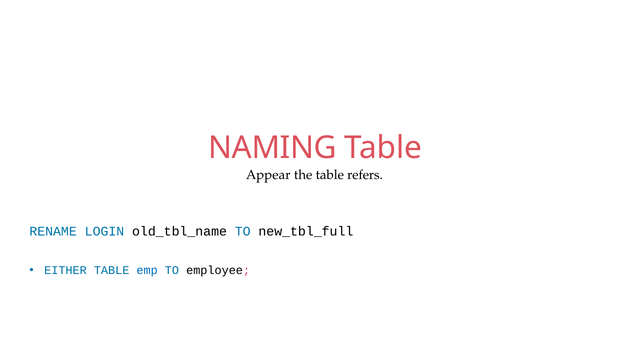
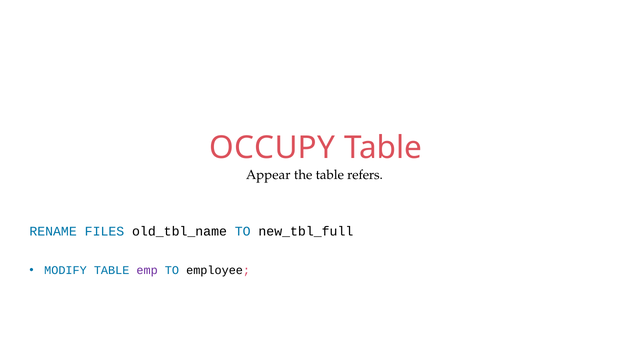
NAMING: NAMING -> OCCUPY (272, 148)
LOGIN: LOGIN -> FILES (104, 231)
EITHER: EITHER -> MODIFY (65, 270)
emp colour: blue -> purple (147, 270)
